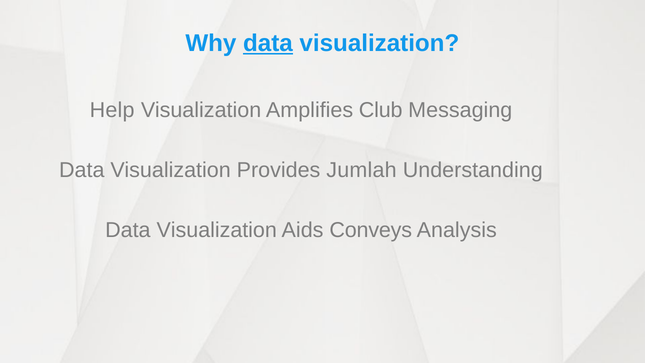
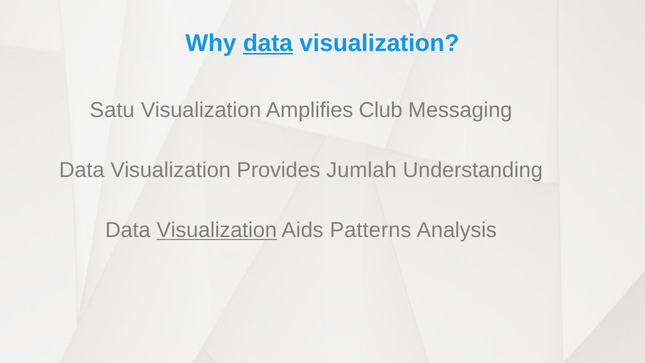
Help: Help -> Satu (112, 110)
Visualization underline: none -> present (217, 230)
Conveys: Conveys -> Patterns (371, 230)
